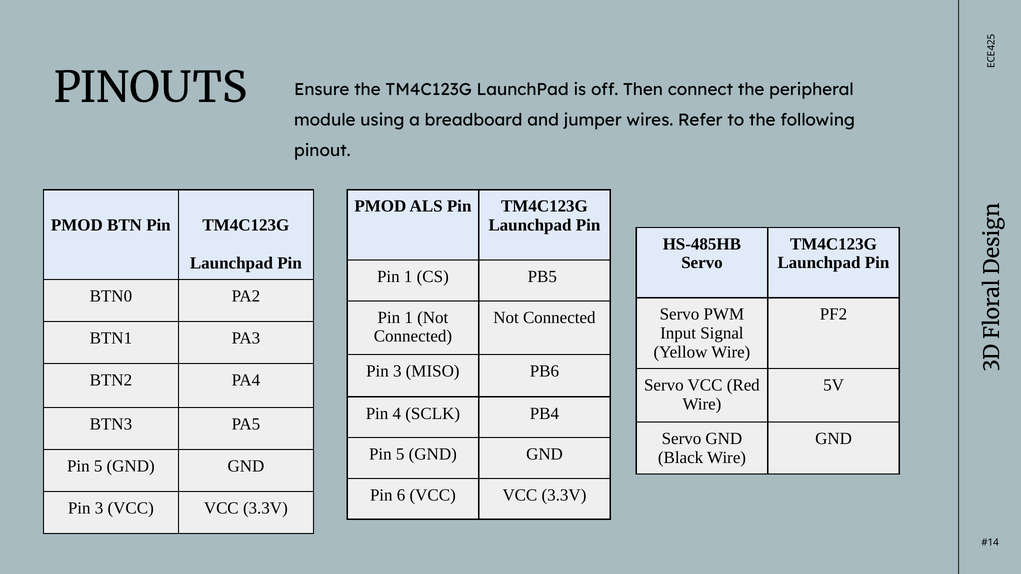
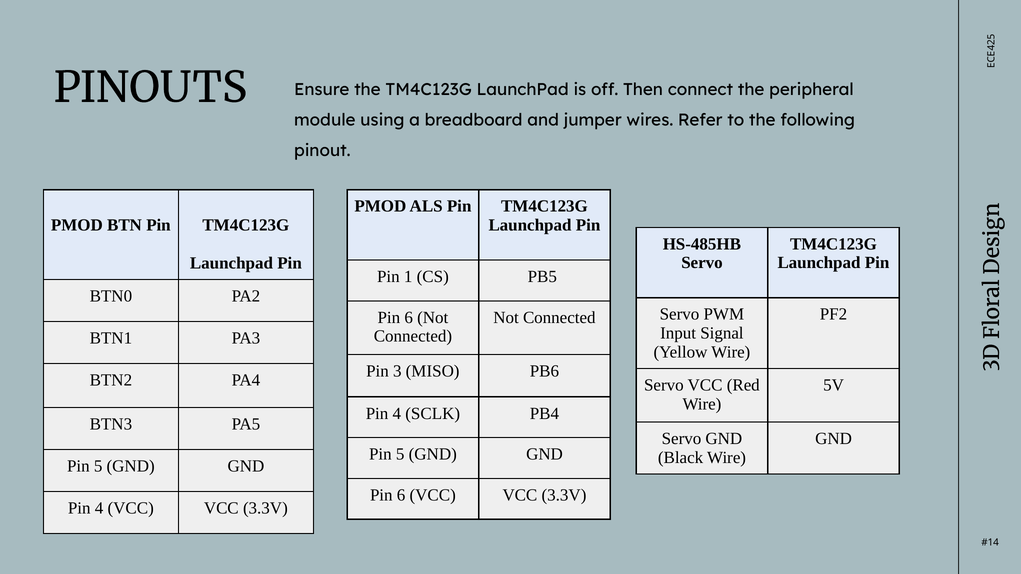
1: 1 -> 6 (409, 318)
3: 3 -> 4 (99, 508)
